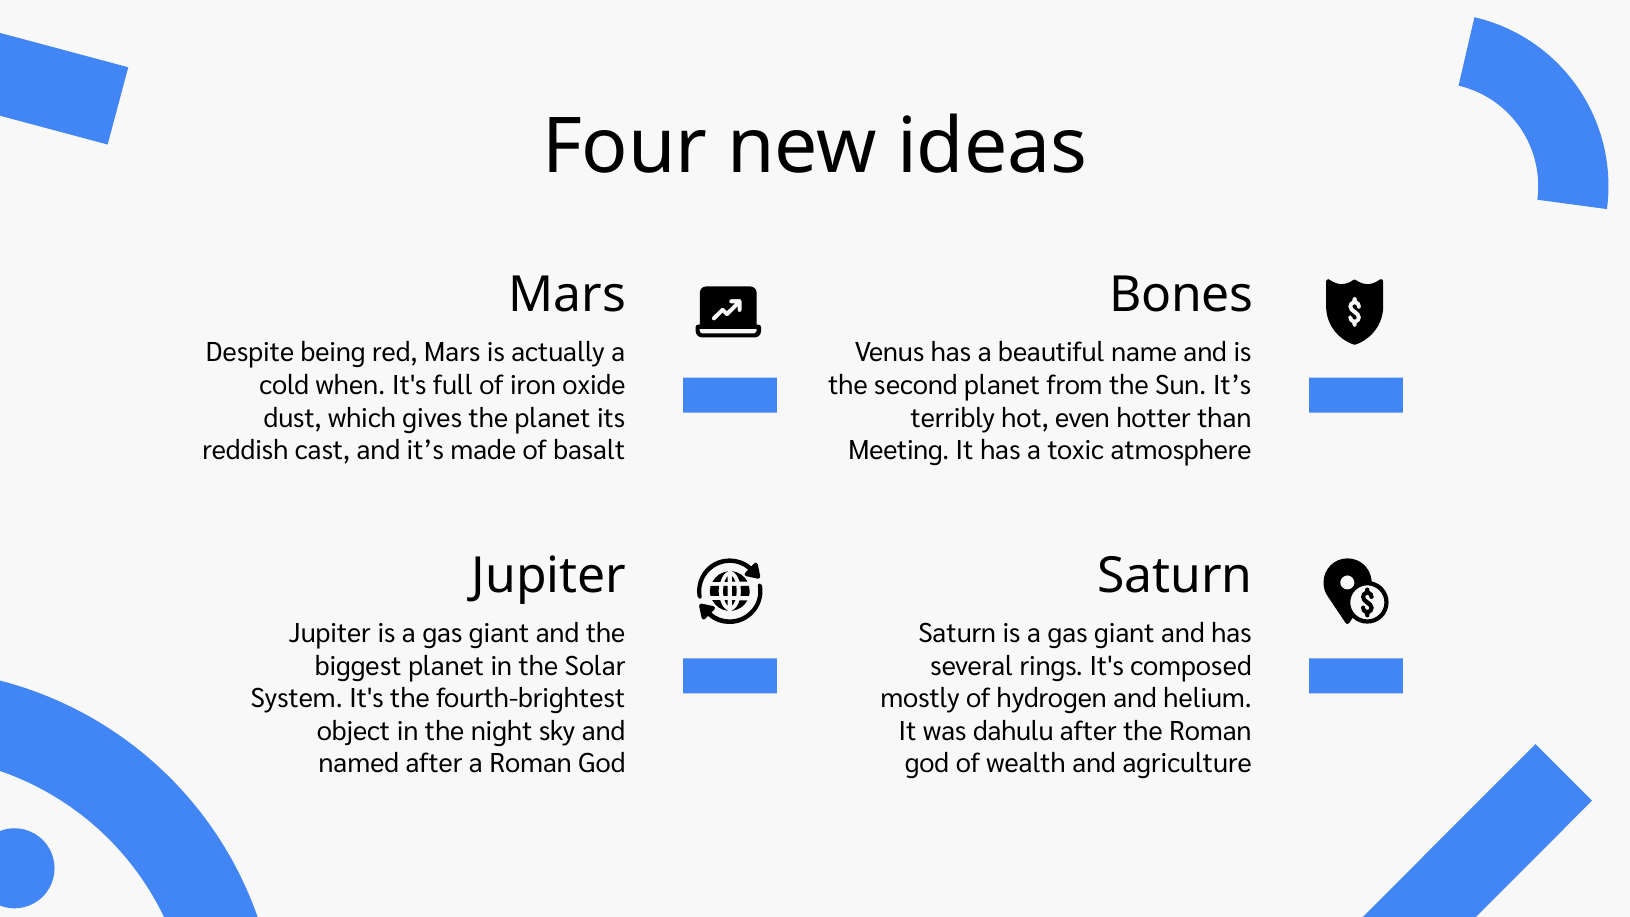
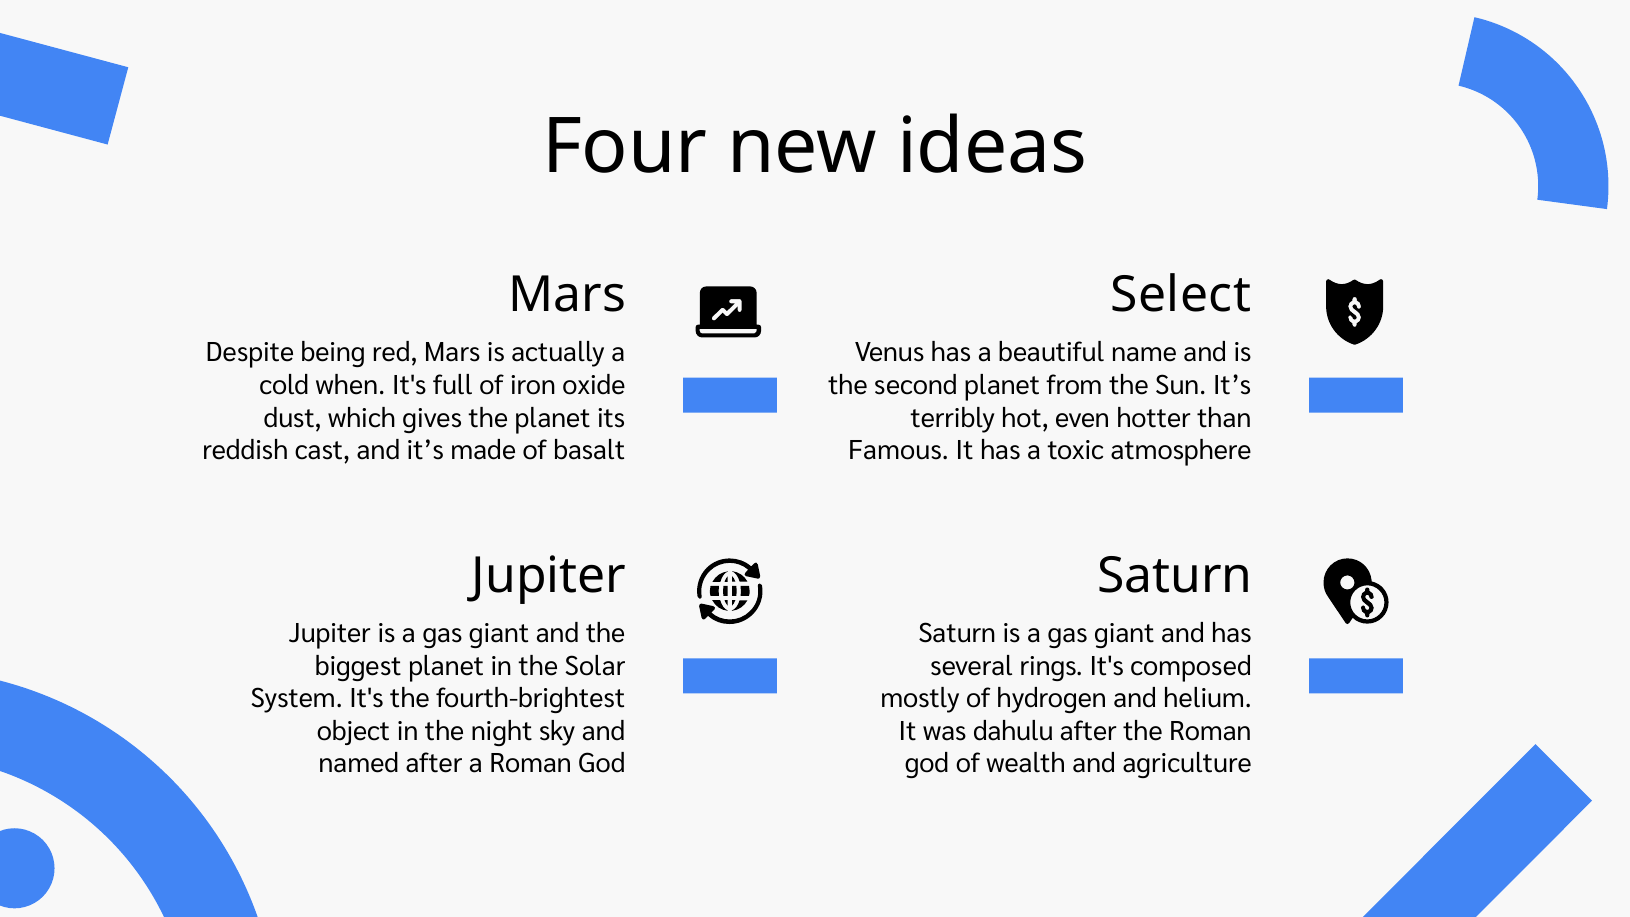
Bones: Bones -> Select (1181, 295)
Meeting: Meeting -> Famous (898, 451)
